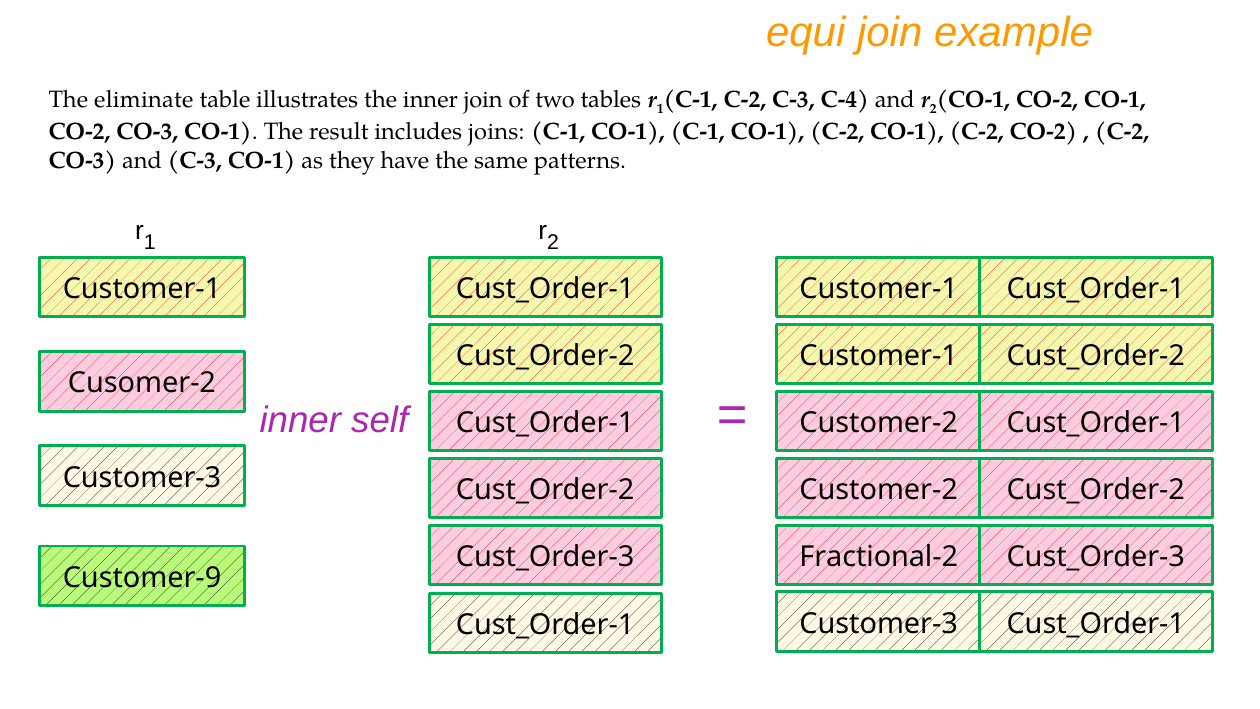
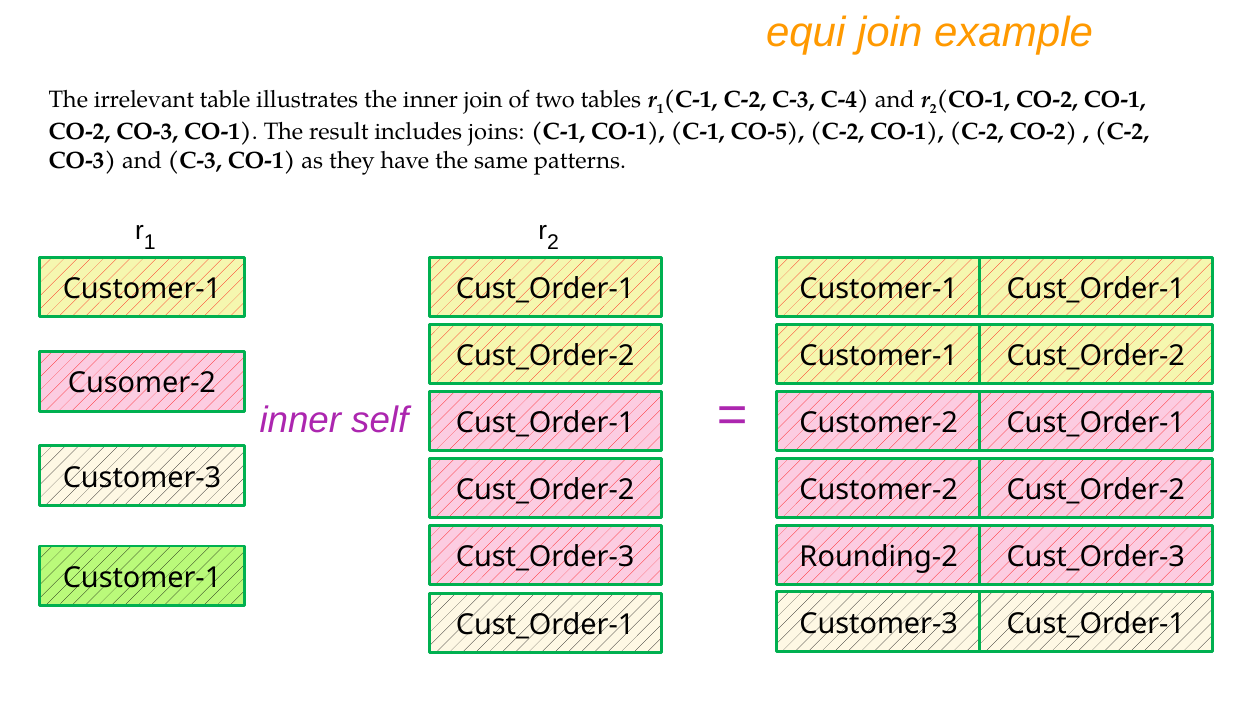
eliminate: eliminate -> irrelevant (144, 100)
CO-1 C-1 CO-1: CO-1 -> CO-5 (767, 132)
Fractional-2: Fractional-2 -> Rounding-2 (879, 557)
Customer-9: Customer-9 -> Customer-1 (142, 578)
